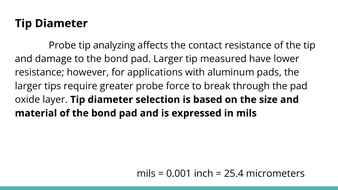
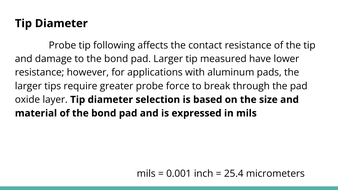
analyzing: analyzing -> following (114, 45)
